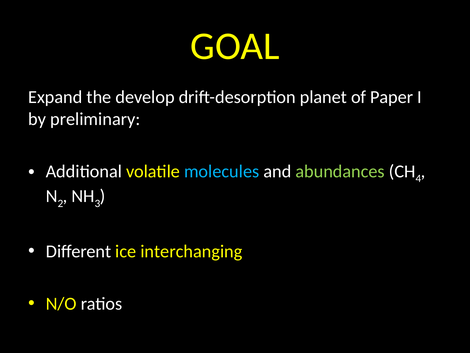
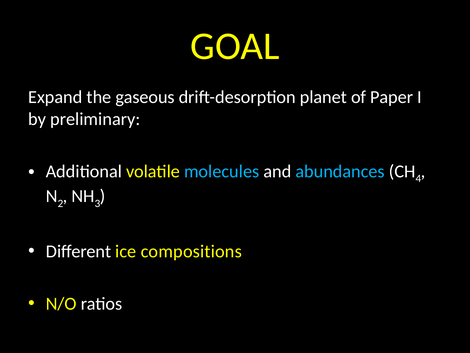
develop: develop -> gaseous (145, 97)
abundances colour: light green -> light blue (340, 171)
interchanging: interchanging -> compositions (191, 251)
